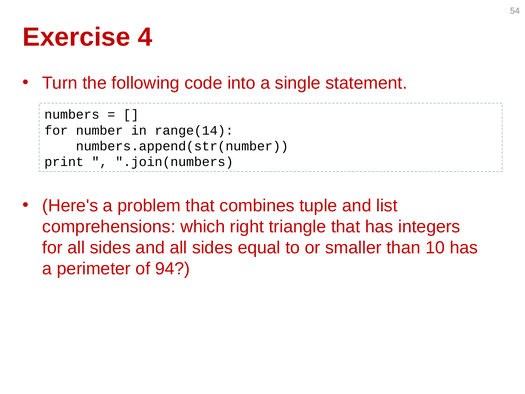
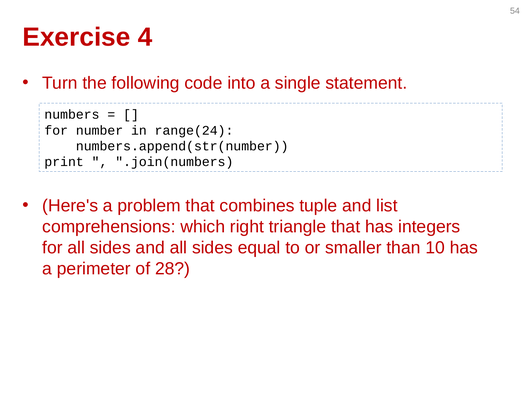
range(14: range(14 -> range(24 (194, 130)
94: 94 -> 28 (173, 269)
